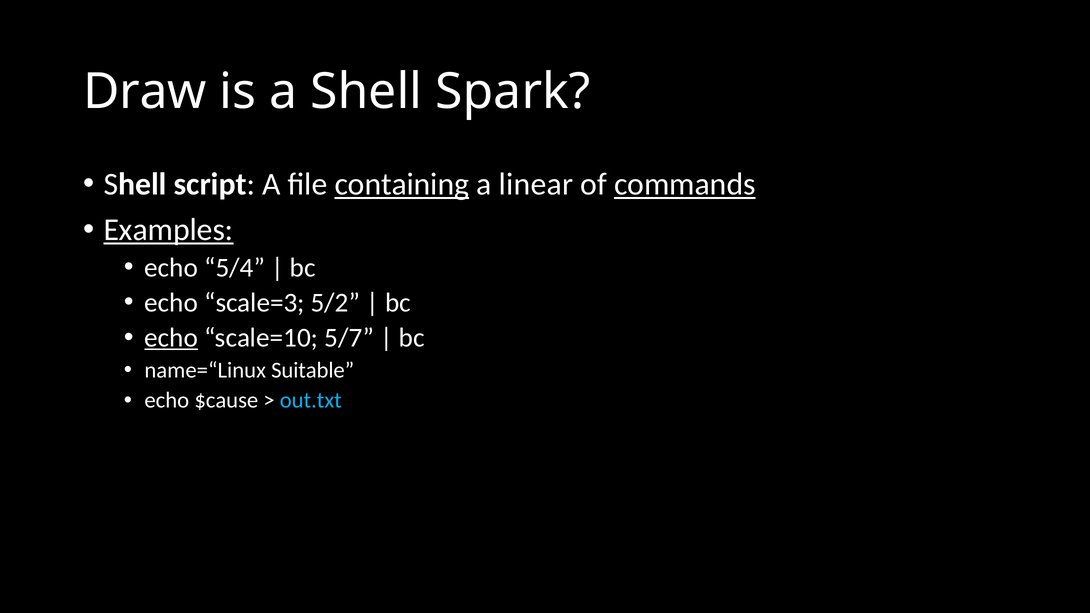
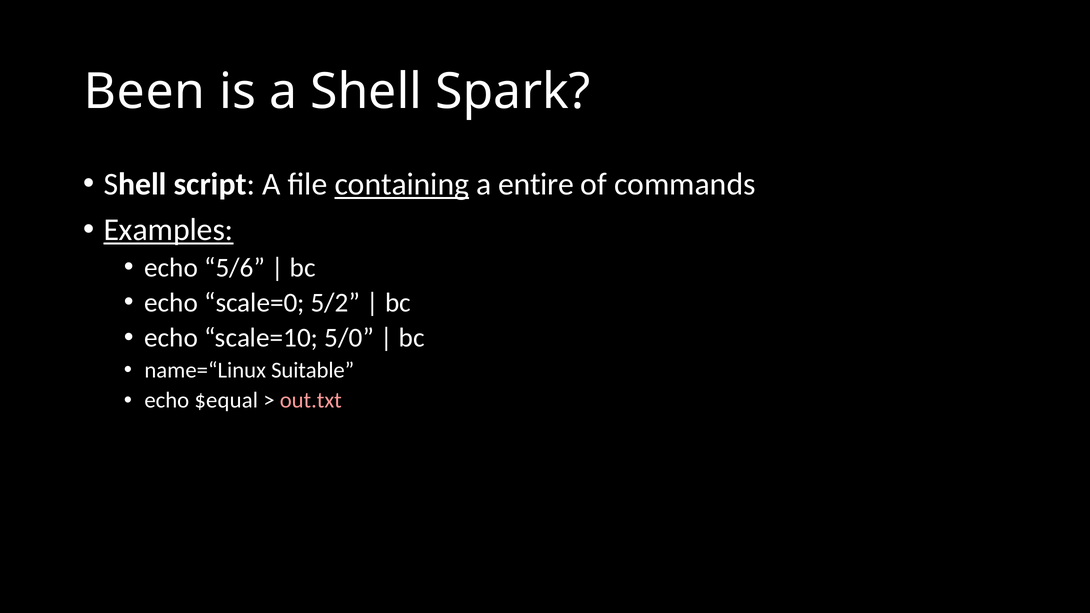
Draw: Draw -> Been (145, 92)
linear: linear -> entire (536, 184)
commands underline: present -> none (685, 184)
5/4: 5/4 -> 5/6 (235, 268)
scale=3: scale=3 -> scale=0 (254, 303)
echo underline: present -> none (171, 338)
5/7: 5/7 -> 5/0 (349, 338)
$cause: $cause -> $equal (226, 401)
out.txt colour: light blue -> pink (311, 401)
